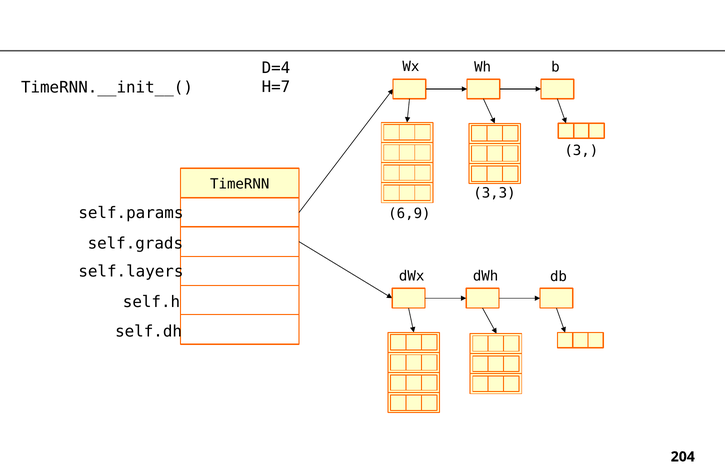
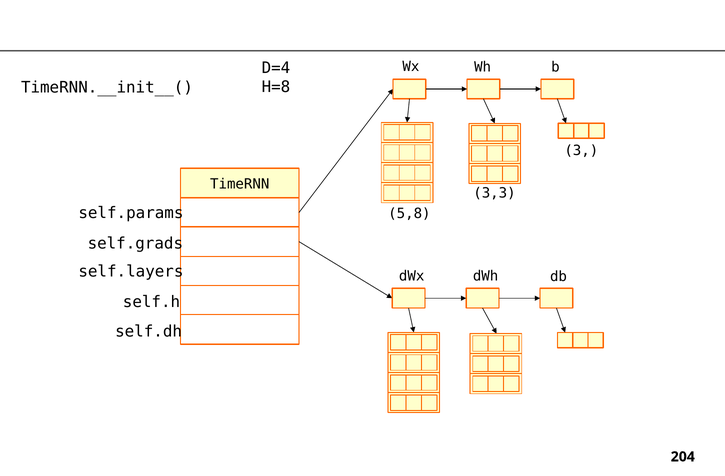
H=7: H=7 -> H=8 (276, 87)
6,9: 6,9 -> 5,8 (409, 214)
